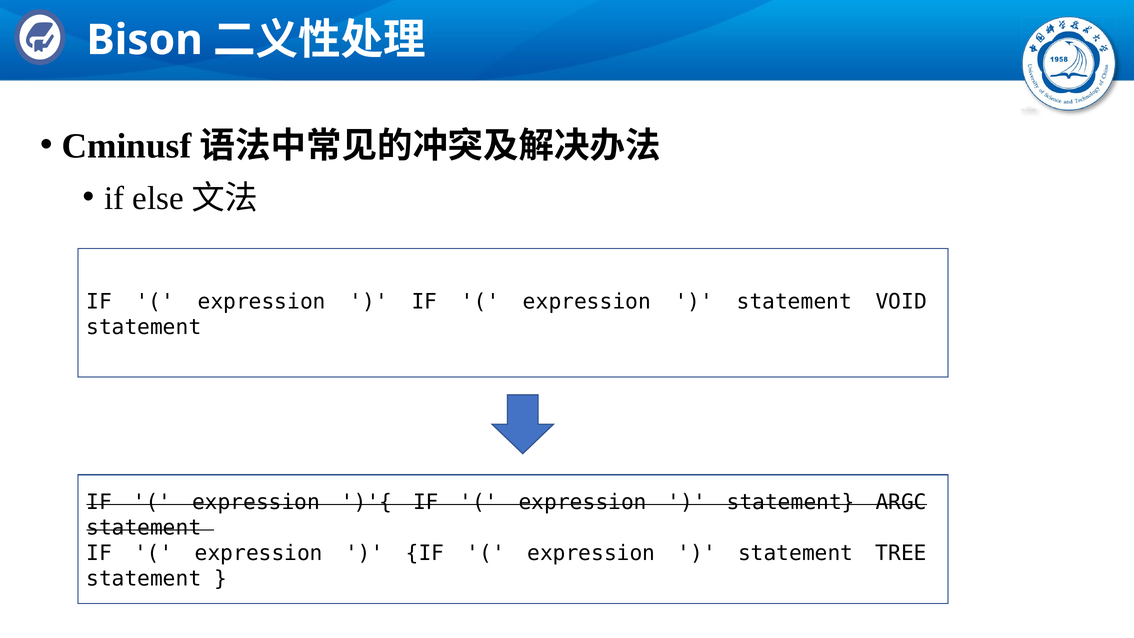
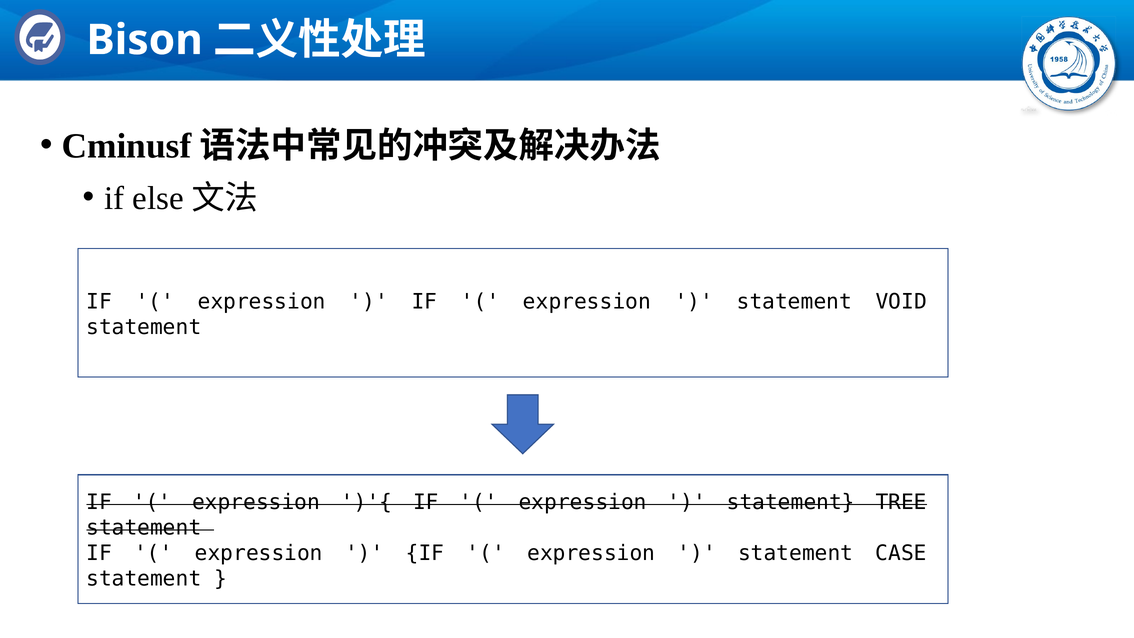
ARGC: ARGC -> TREE (901, 502)
TREE: TREE -> CASE (901, 553)
